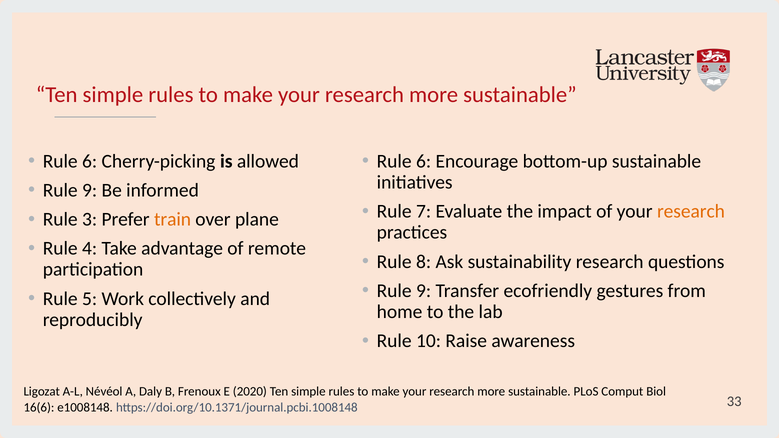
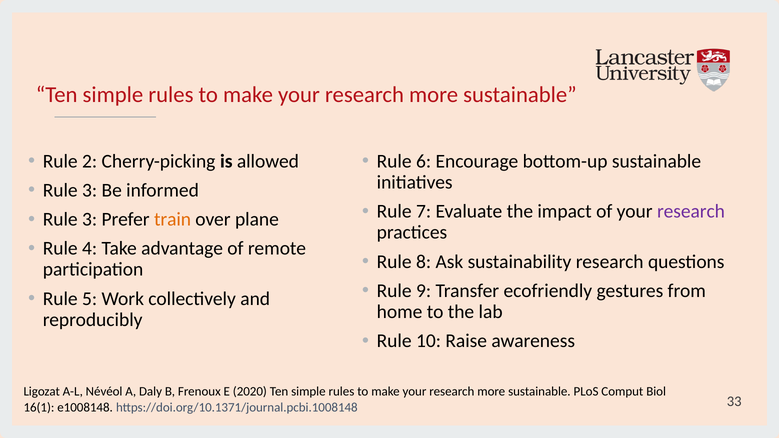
6: 6 -> 2 (90, 161)
9: 9 -> 3 (90, 190)
research colour: orange -> purple (691, 212)
16(6: 16(6 -> 16(1 (39, 407)
